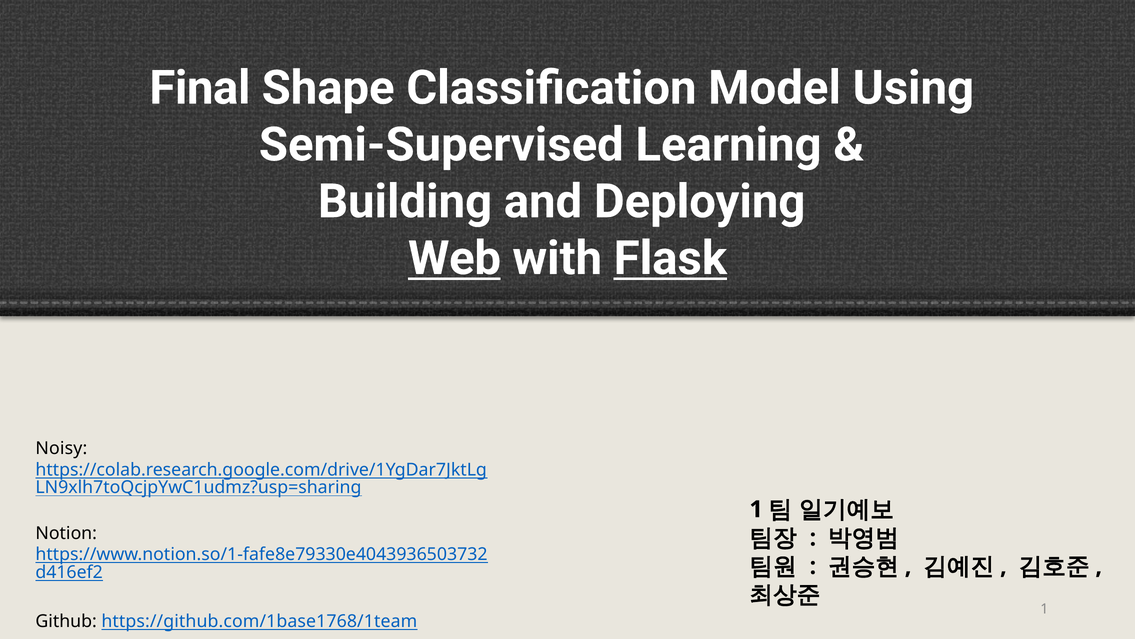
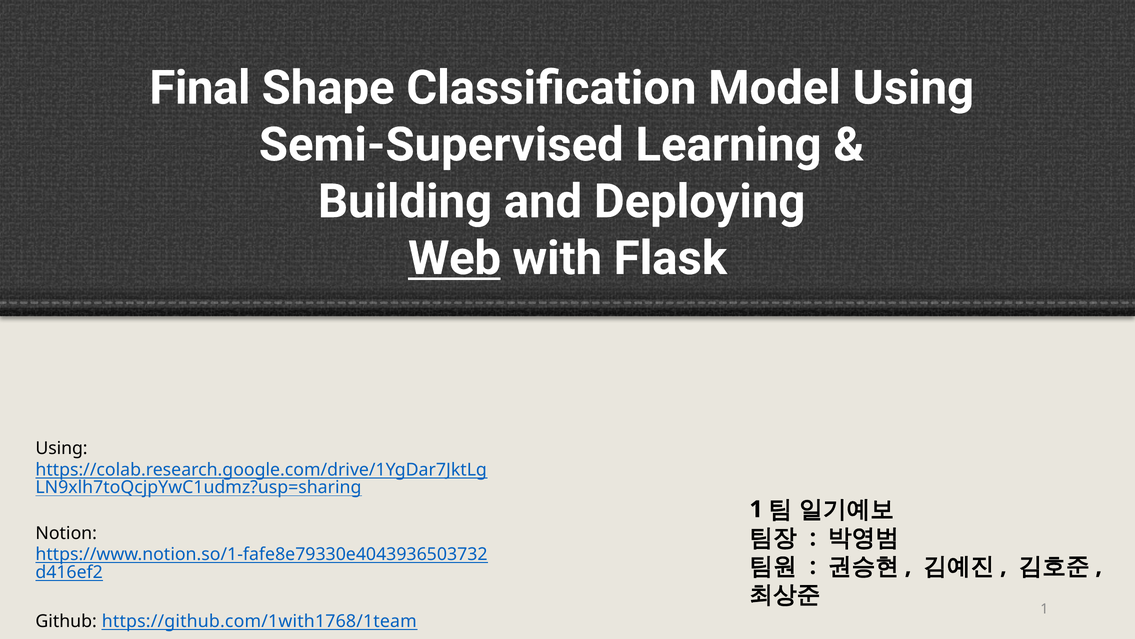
Flask underline: present -> none (670, 258)
Noisy: Noisy -> Using (62, 448)
https://github.com/1base1768/1team: https://github.com/1base1768/1team -> https://github.com/1with1768/1team (259, 621)
